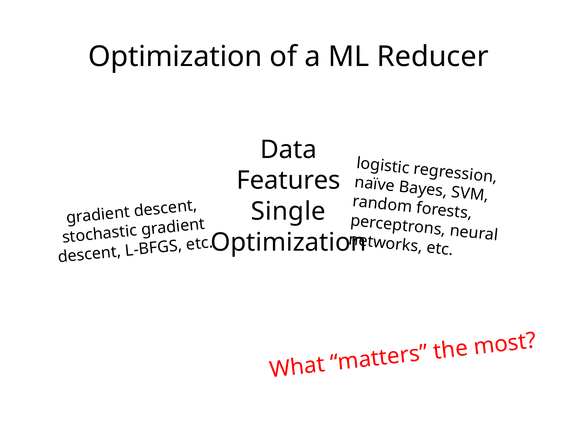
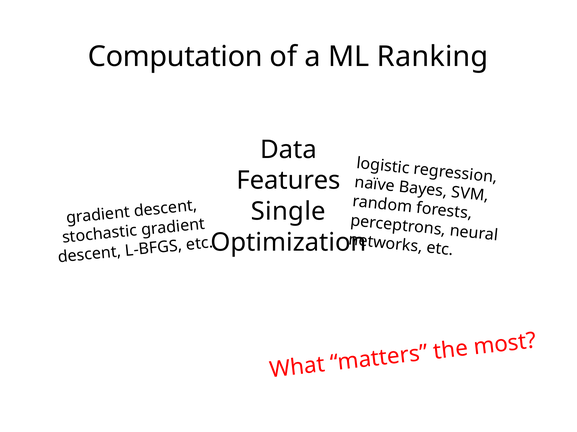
Optimization: Optimization -> Computation (175, 57)
Reducer: Reducer -> Ranking (433, 57)
